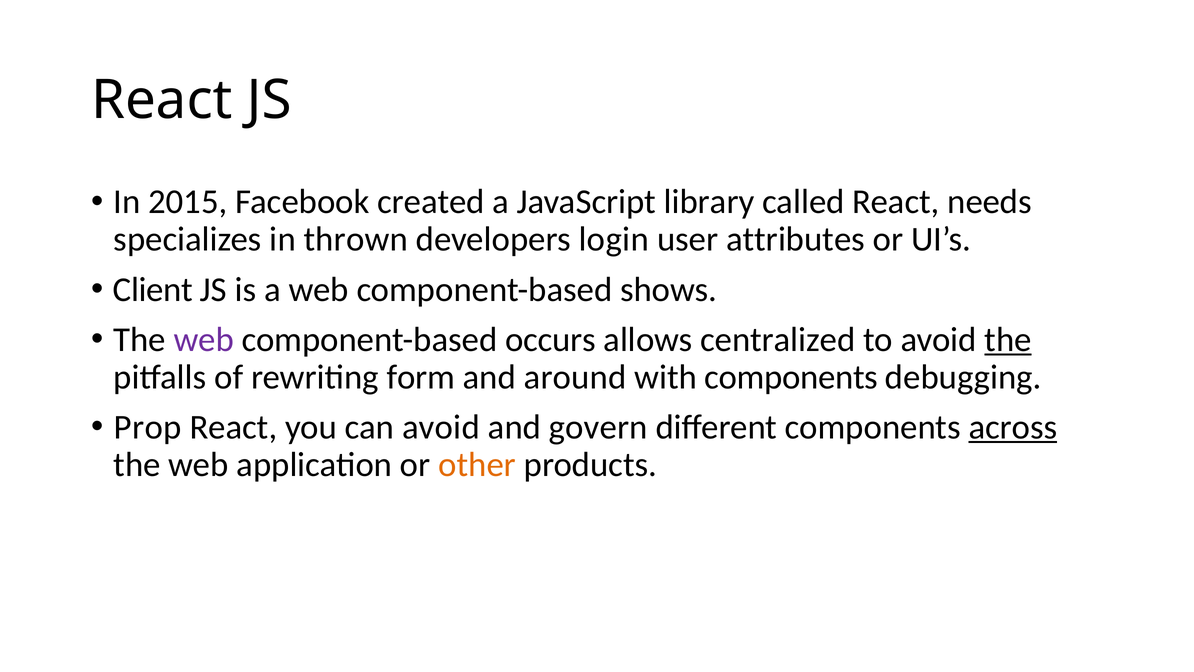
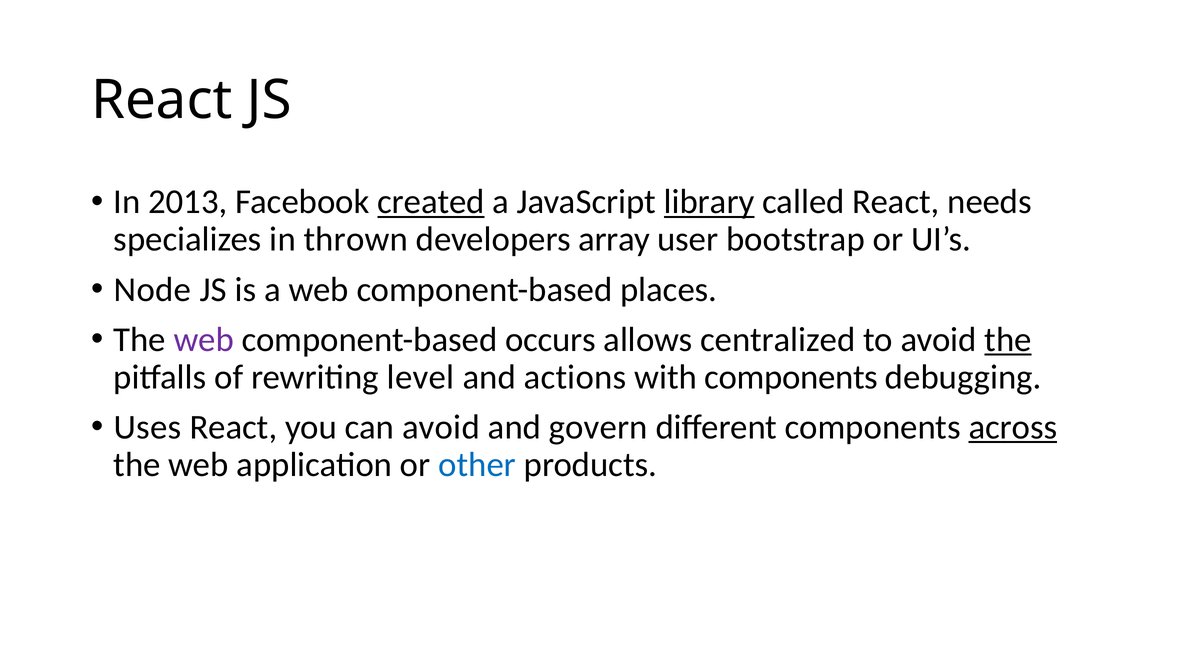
2015: 2015 -> 2013 (188, 202)
created underline: none -> present (431, 202)
library underline: none -> present (709, 202)
login: login -> array (614, 239)
attributes: attributes -> bootstrap (796, 239)
Client: Client -> Node (152, 289)
shows: shows -> places (669, 289)
form: form -> level (421, 377)
around: around -> actions (575, 377)
Prop: Prop -> Uses (148, 427)
other colour: orange -> blue (477, 464)
